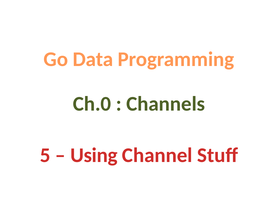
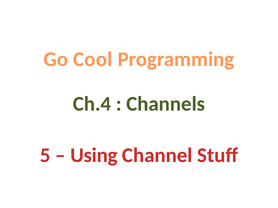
Data: Data -> Cool (93, 59)
Ch.0: Ch.0 -> Ch.4 (92, 104)
